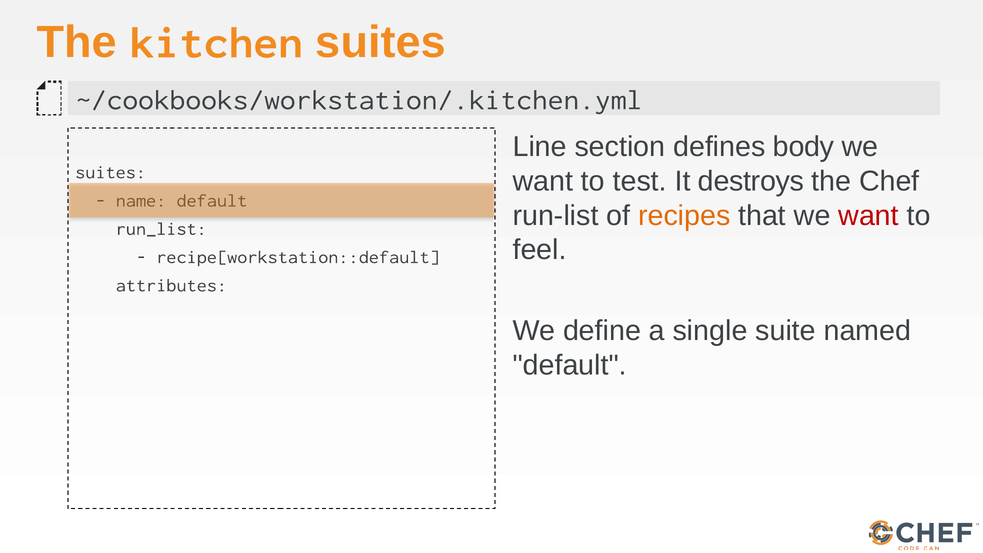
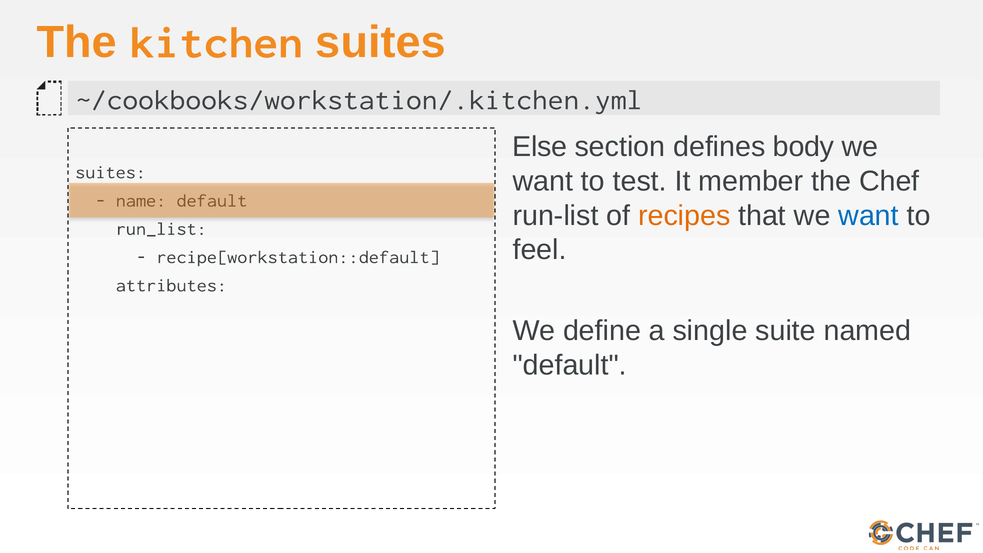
Line: Line -> Else (540, 147)
destroys: destroys -> member (751, 181)
want colour: red -> blue (869, 216)
